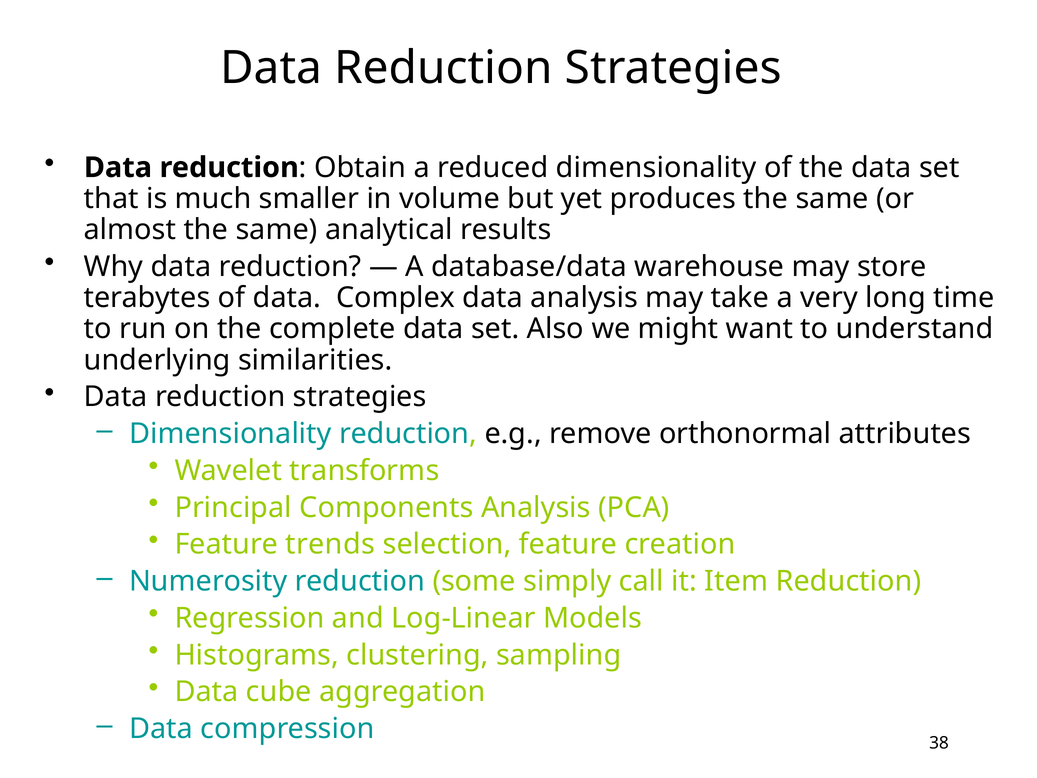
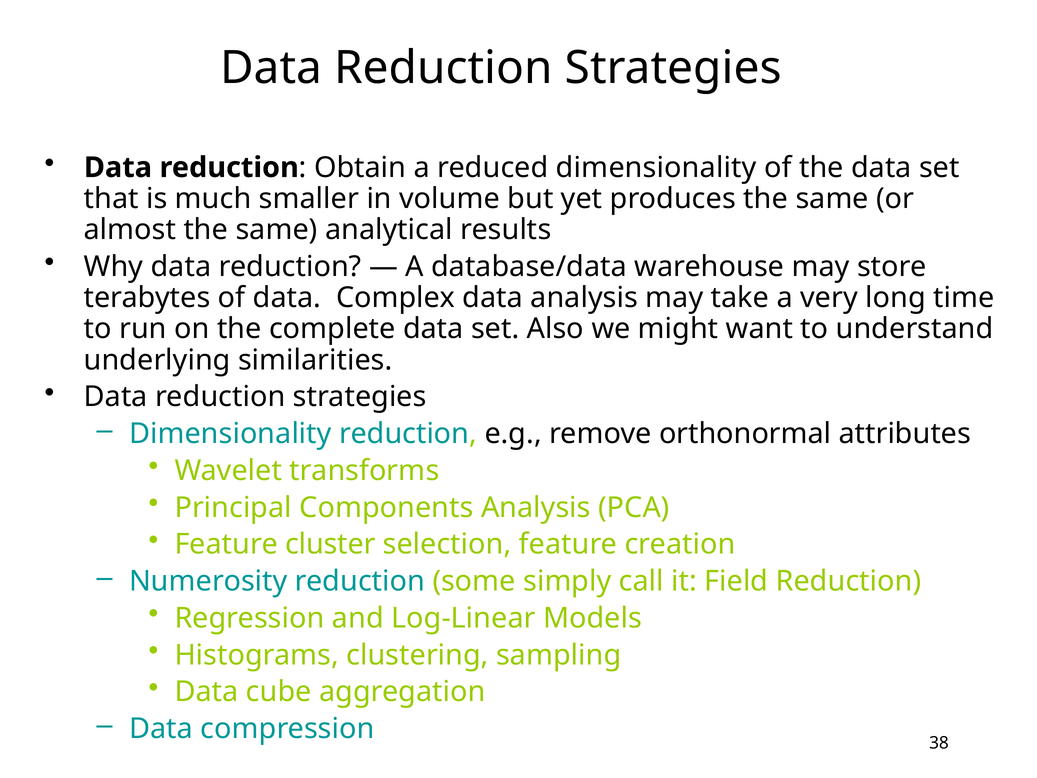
trends: trends -> cluster (330, 544)
Item: Item -> Field (736, 581)
